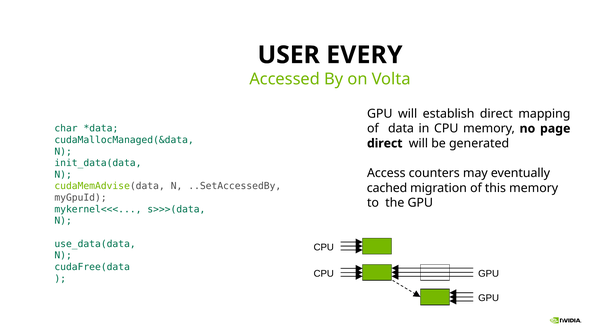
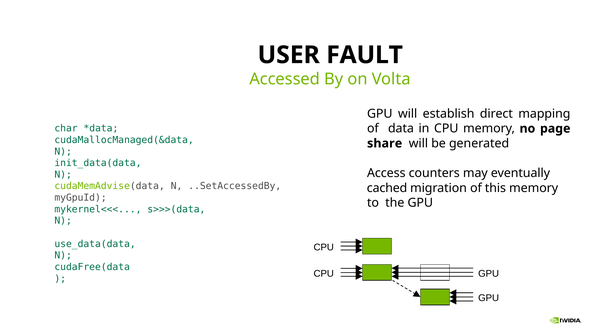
EVERY: EVERY -> FAULT (365, 55)
direct: direct -> share (385, 143)
